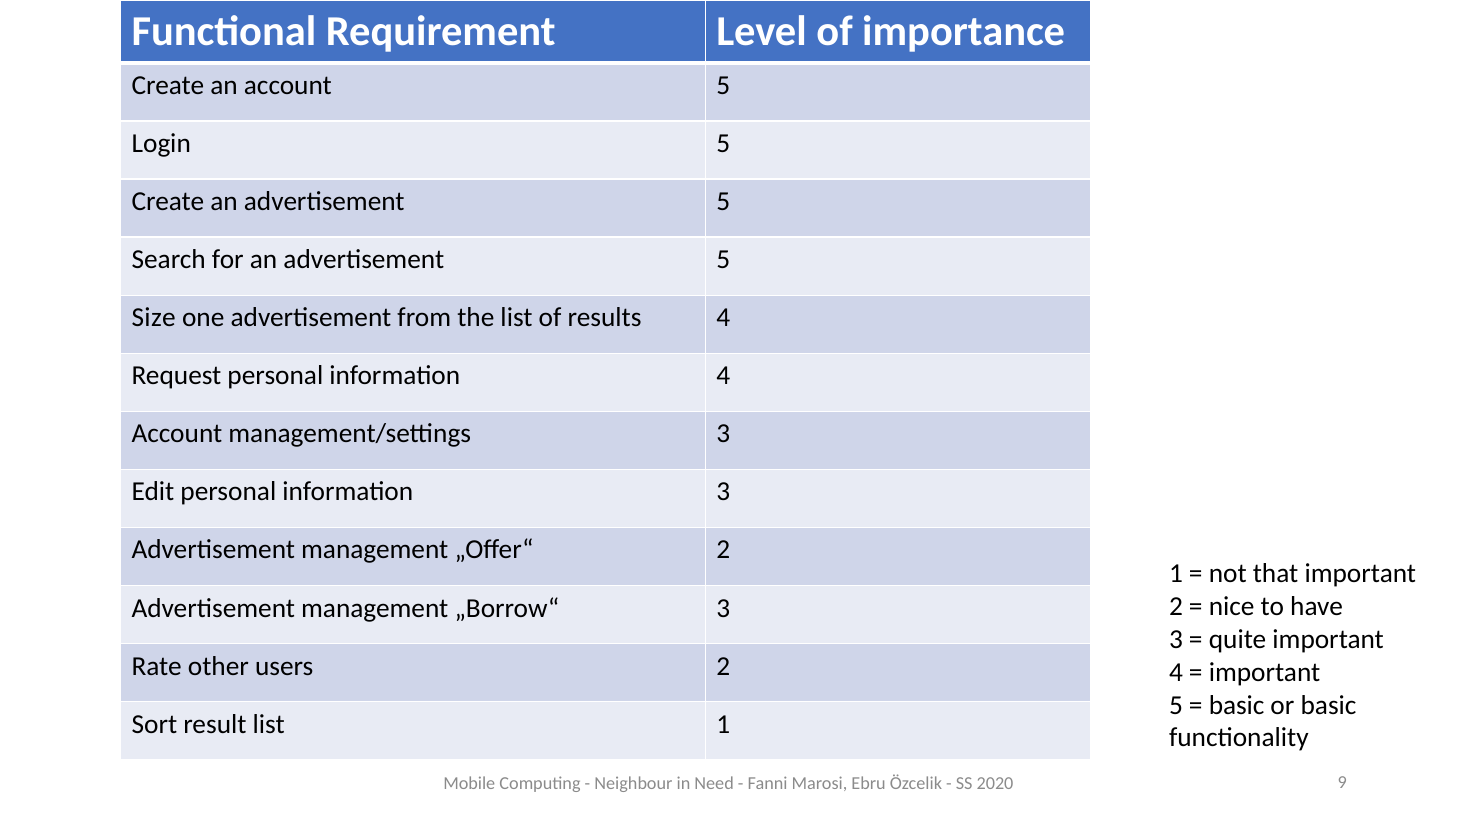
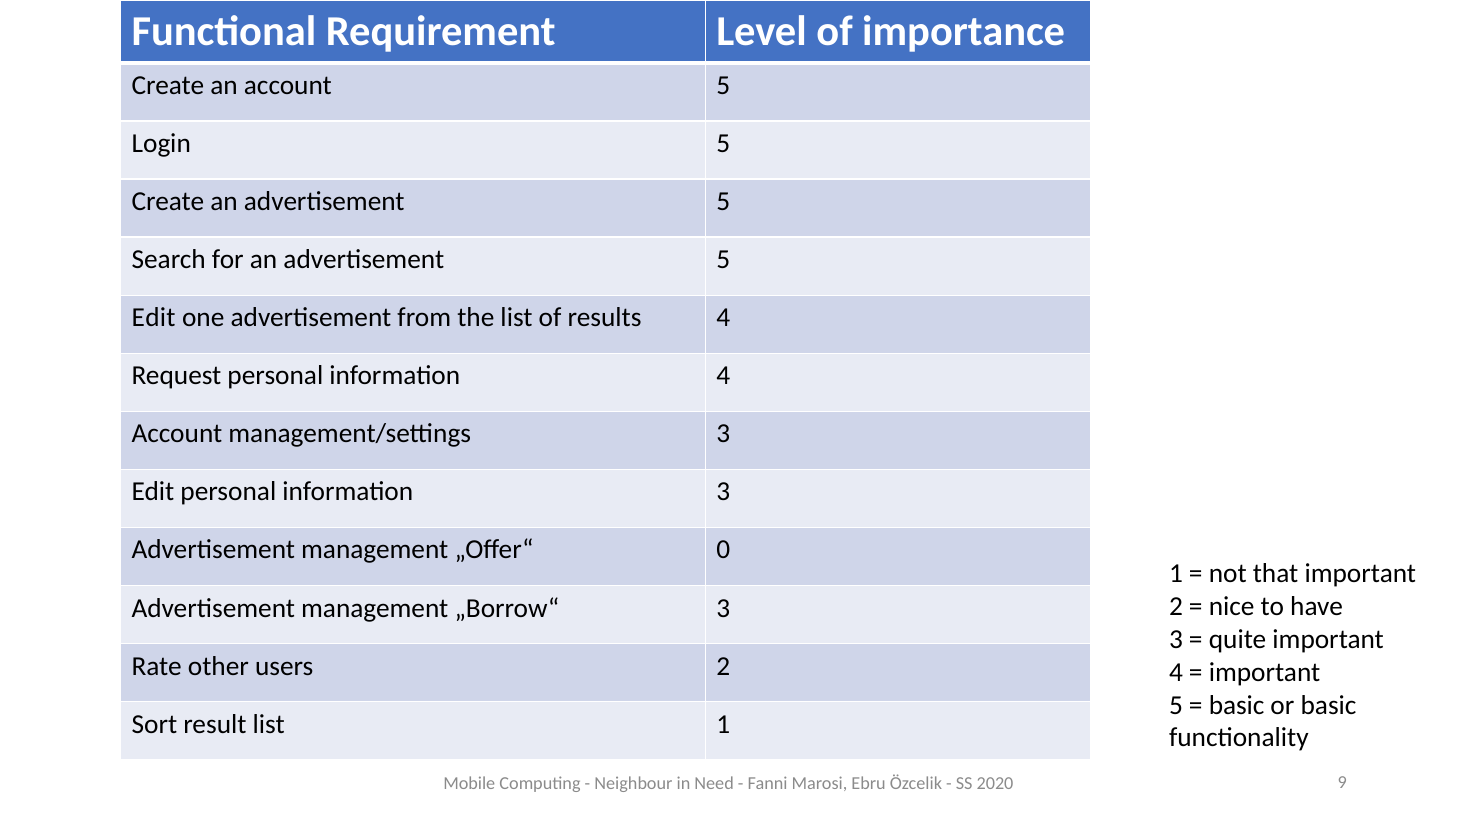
Size: Size -> Edit (154, 318)
„Offer“ 2: 2 -> 0 (723, 550)
